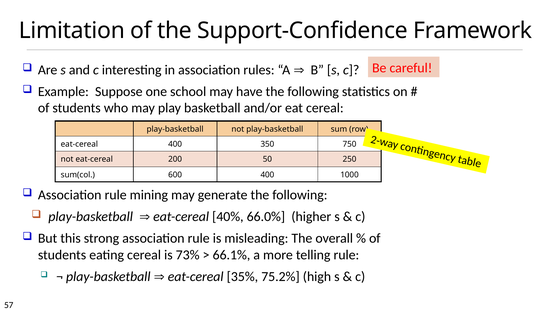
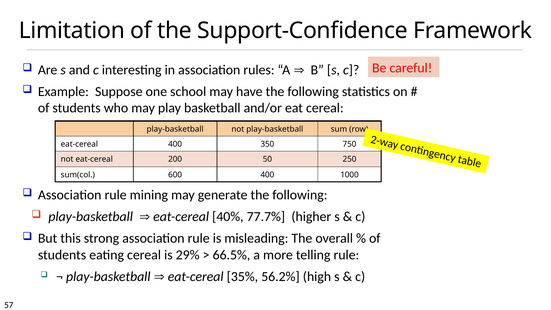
66.0%: 66.0% -> 77.7% (266, 217)
73%: 73% -> 29% (188, 255)
66.1%: 66.1% -> 66.5% (231, 255)
75.2%: 75.2% -> 56.2% (280, 277)
